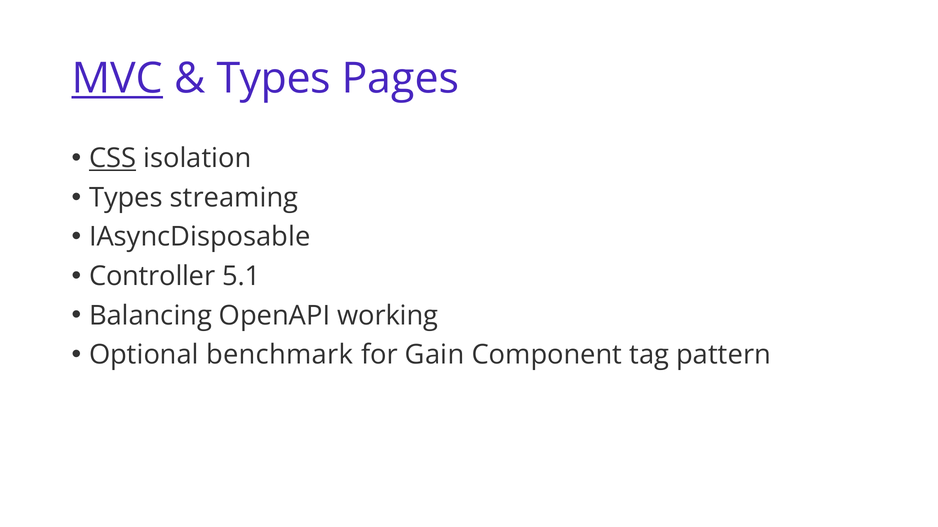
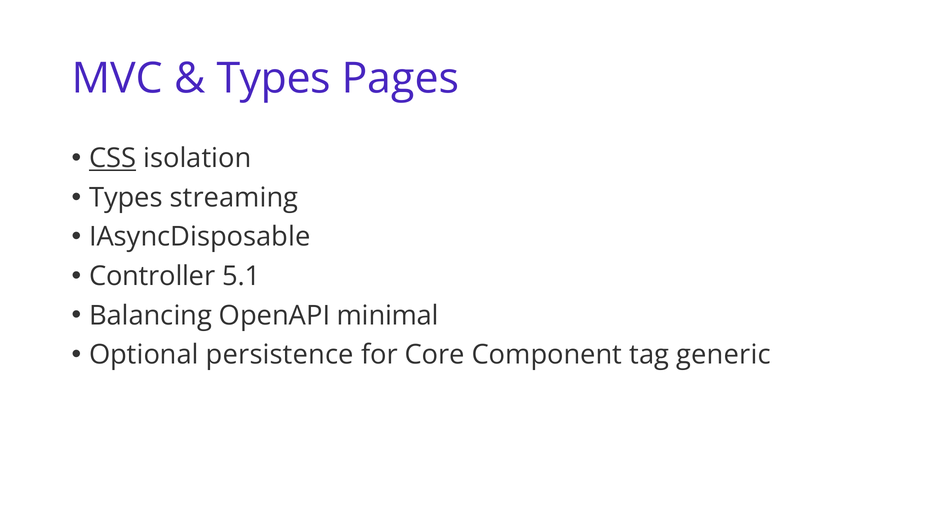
MVC underline: present -> none (117, 79)
working: working -> minimal (388, 316)
benchmark: benchmark -> persistence (280, 355)
Gain: Gain -> Core (435, 355)
pattern: pattern -> generic (724, 355)
